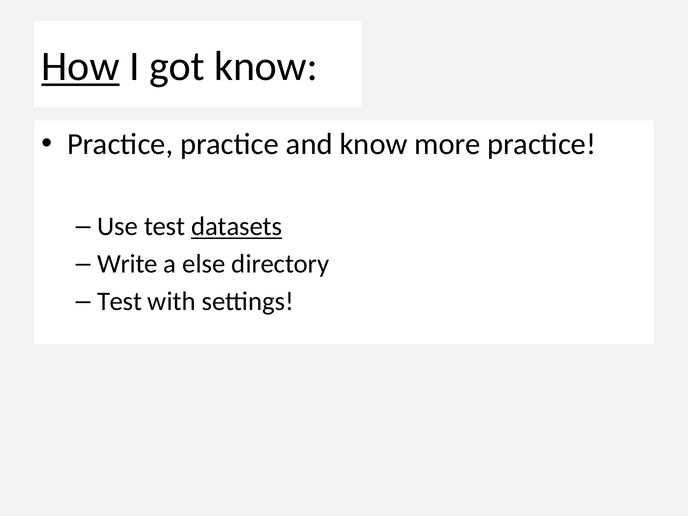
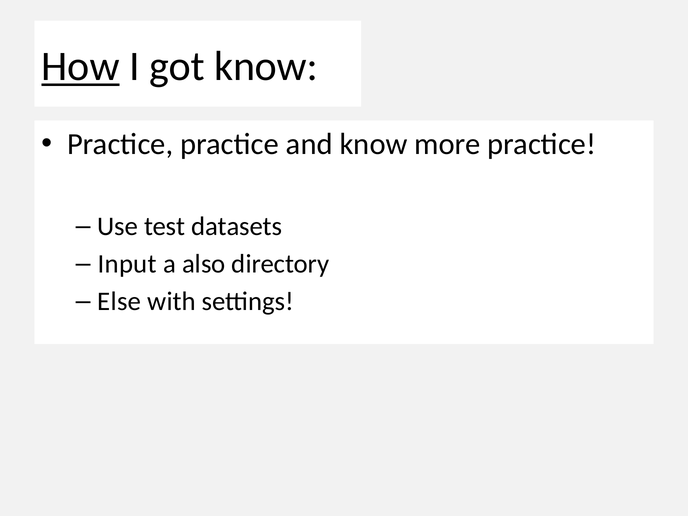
datasets underline: present -> none (237, 227)
Write: Write -> Input (127, 264)
else: else -> also (204, 264)
Test: Test -> Else (119, 302)
